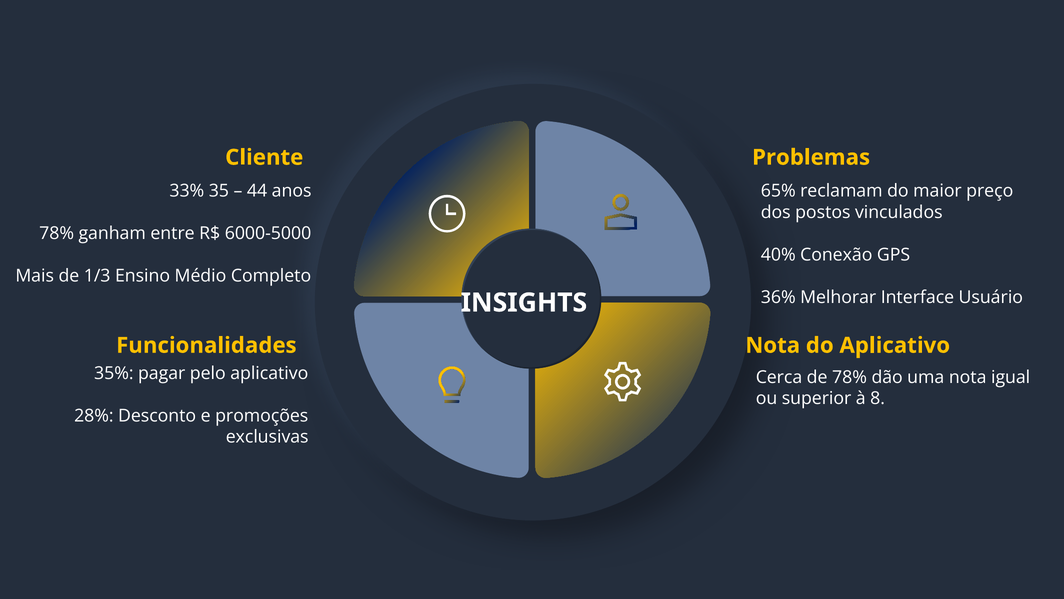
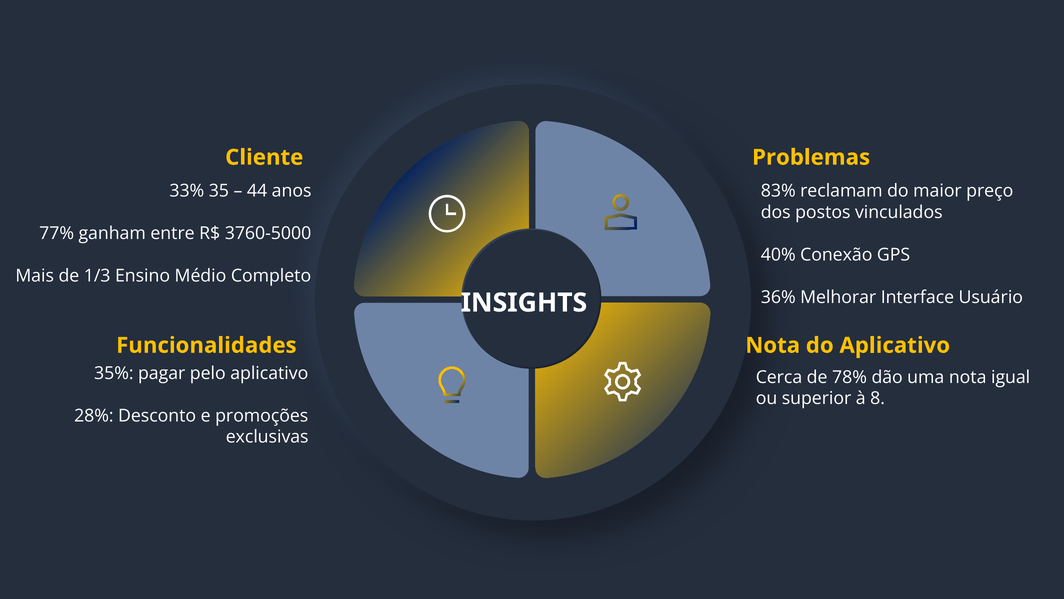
65%: 65% -> 83% (778, 191)
78%: 78% -> 77% (57, 233)
6000-5000: 6000-5000 -> 3760-5000 (268, 233)
